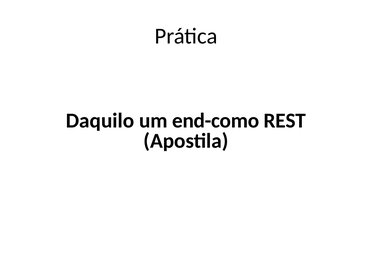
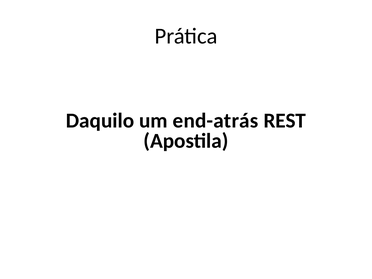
end-como: end-como -> end-atrás (215, 121)
